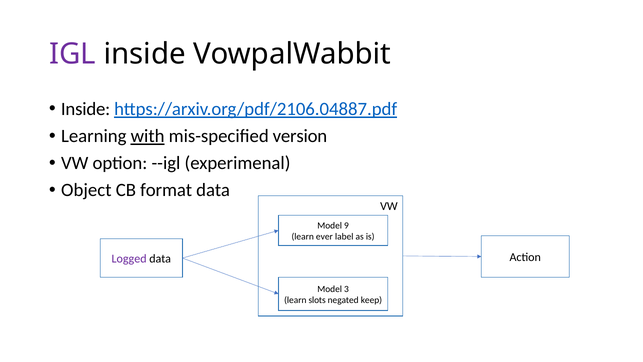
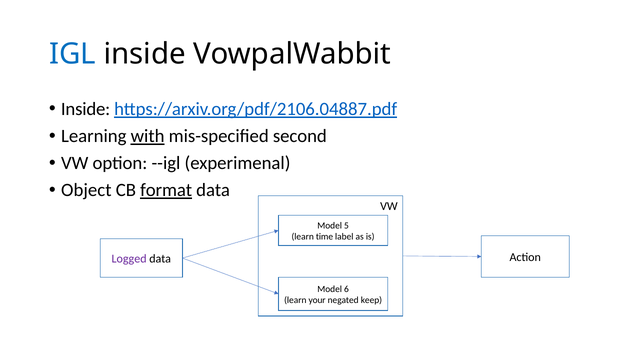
IGL colour: purple -> blue (72, 54)
version: version -> second (300, 136)
format underline: none -> present (166, 190)
9: 9 -> 5 (346, 225)
ever: ever -> time (324, 236)
3: 3 -> 6 (346, 289)
slots: slots -> your (317, 300)
